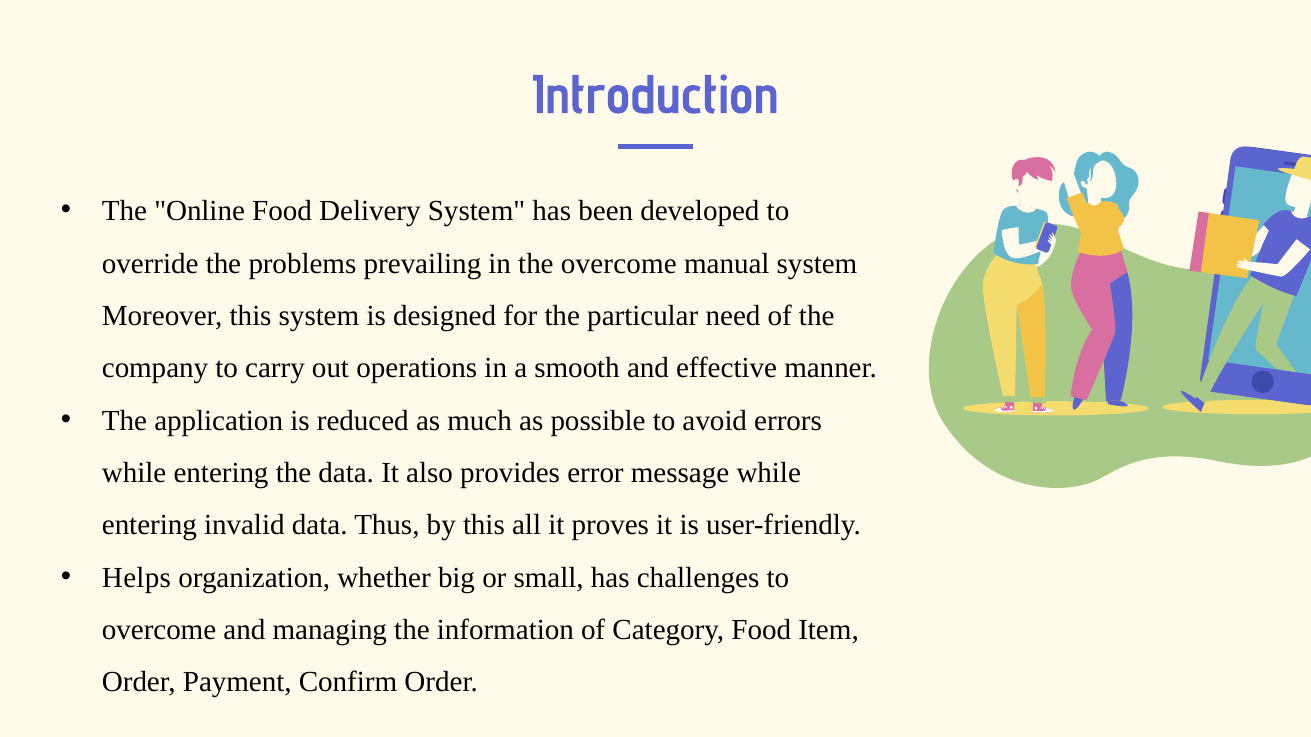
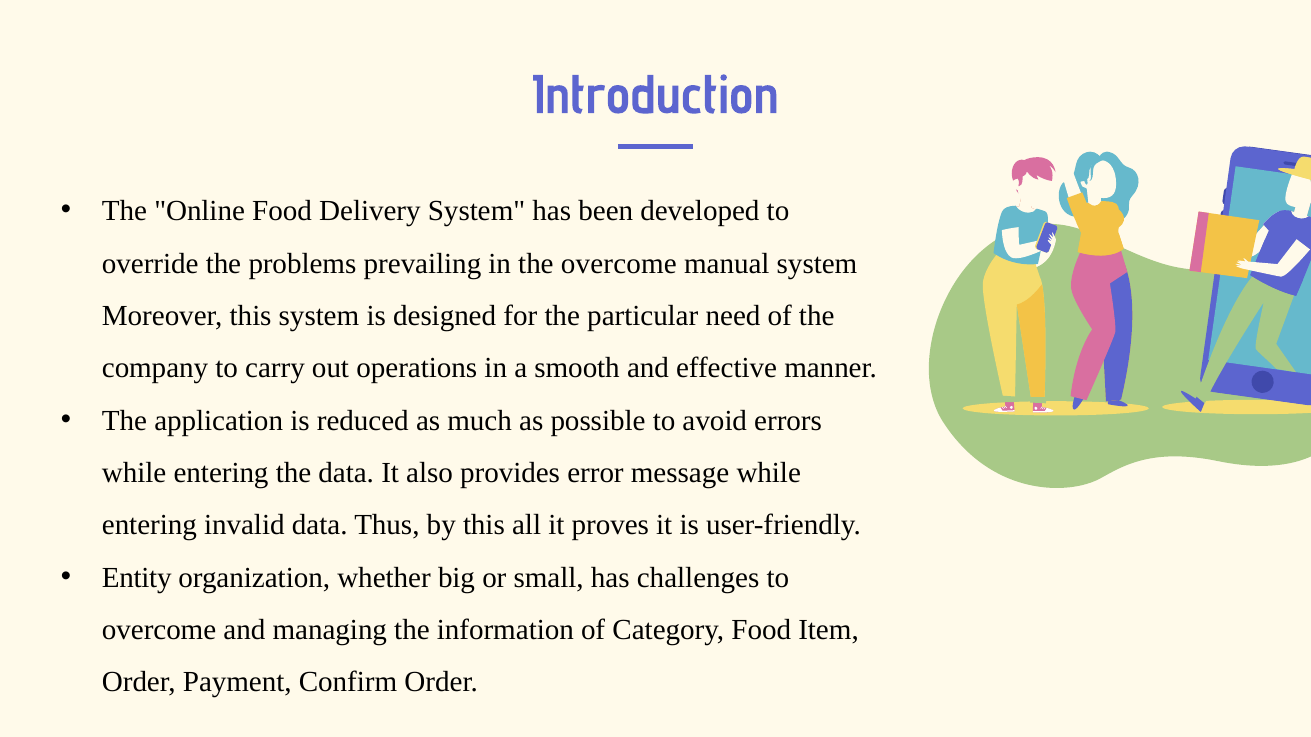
Helps: Helps -> Entity (137, 578)
